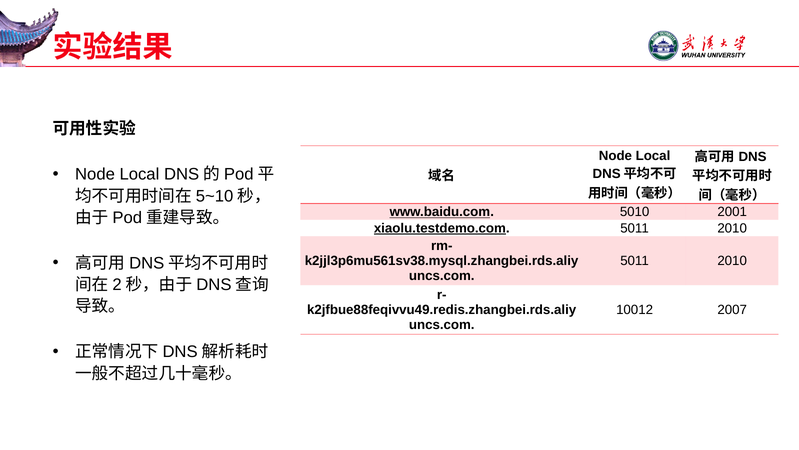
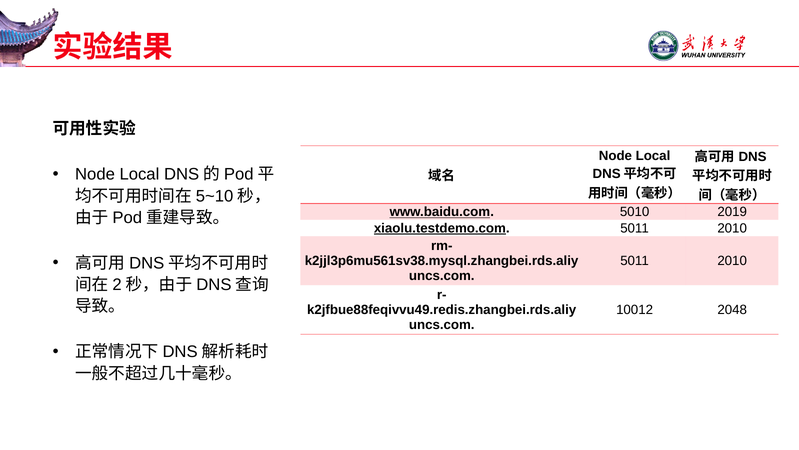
2001: 2001 -> 2019 (732, 212)
2007: 2007 -> 2048 (732, 310)
